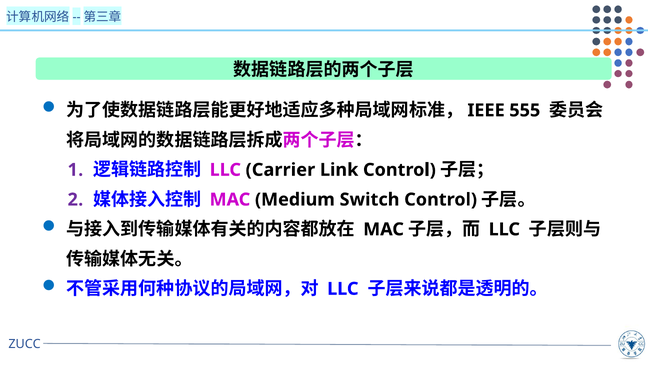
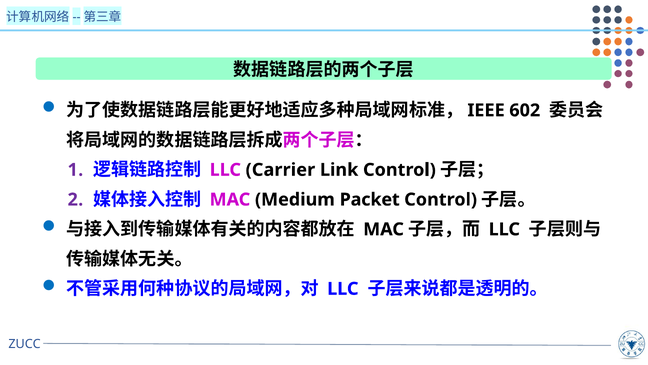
555: 555 -> 602 (525, 110)
Switch: Switch -> Packet (370, 199)
